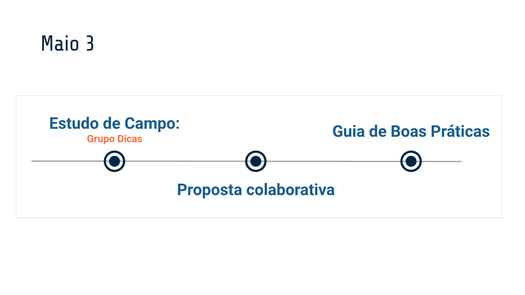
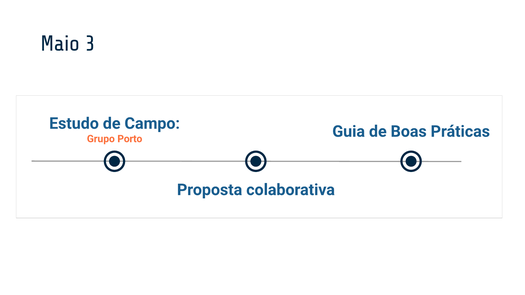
Dicas: Dicas -> Porto (130, 139)
